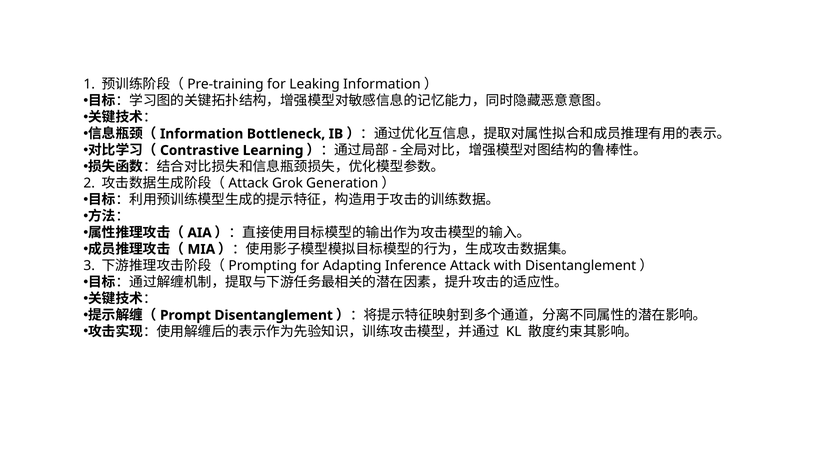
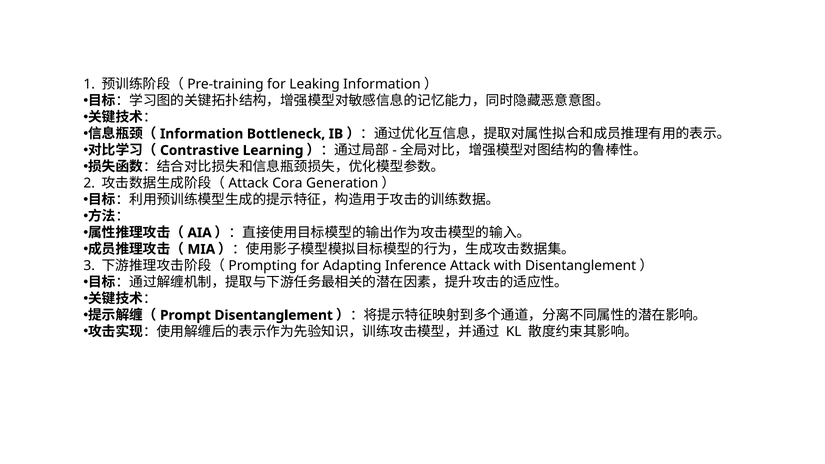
Grok: Grok -> Cora (287, 183)
